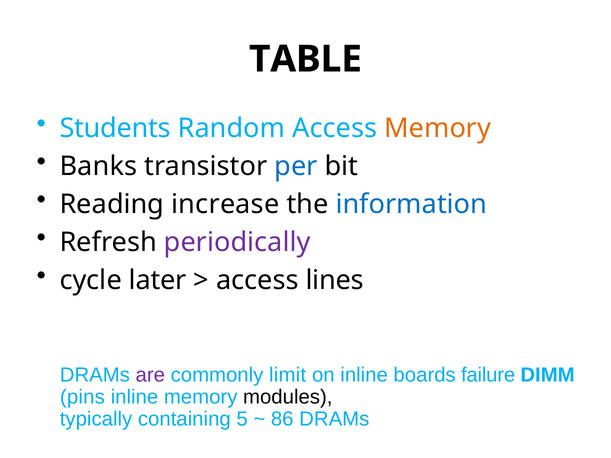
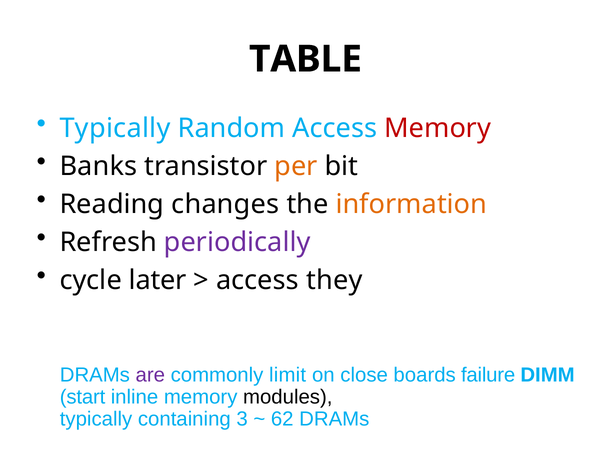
Students: Students -> Typically (115, 128)
Memory colour: orange -> red (438, 128)
per colour: blue -> orange (296, 166)
increase: increase -> changes (225, 204)
information colour: blue -> orange (411, 204)
lines: lines -> they (334, 280)
on inline: inline -> close (364, 375)
pins: pins -> start (83, 397)
5: 5 -> 3 (242, 419)
86: 86 -> 62 (282, 419)
